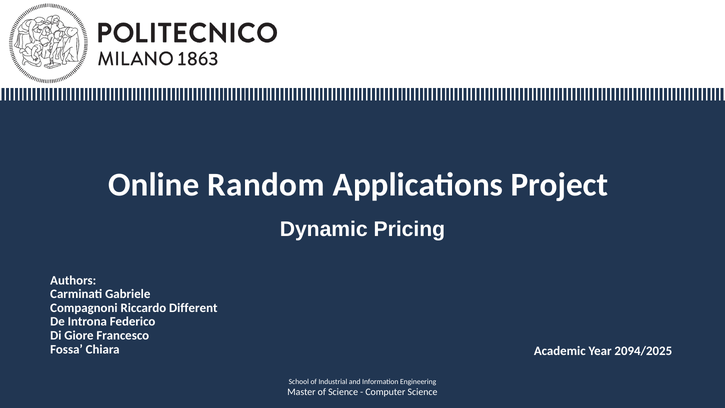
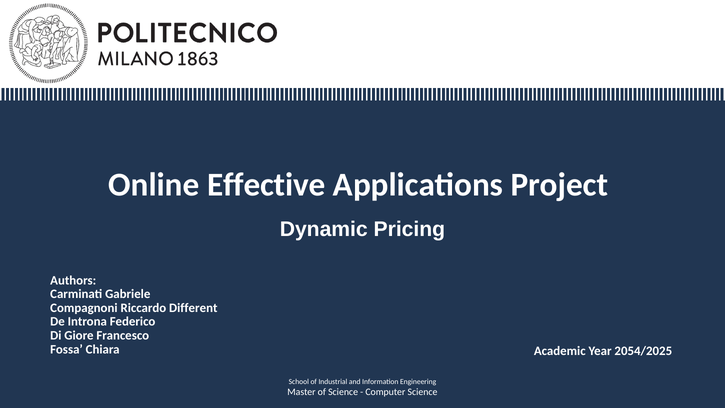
Random: Random -> Effective (266, 185)
2094/2025: 2094/2025 -> 2054/2025 (643, 351)
